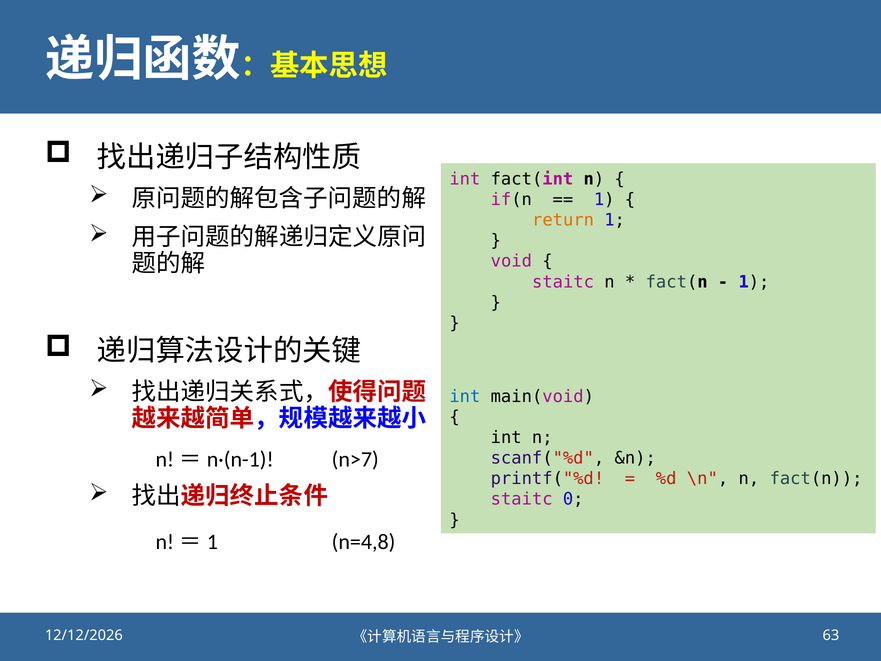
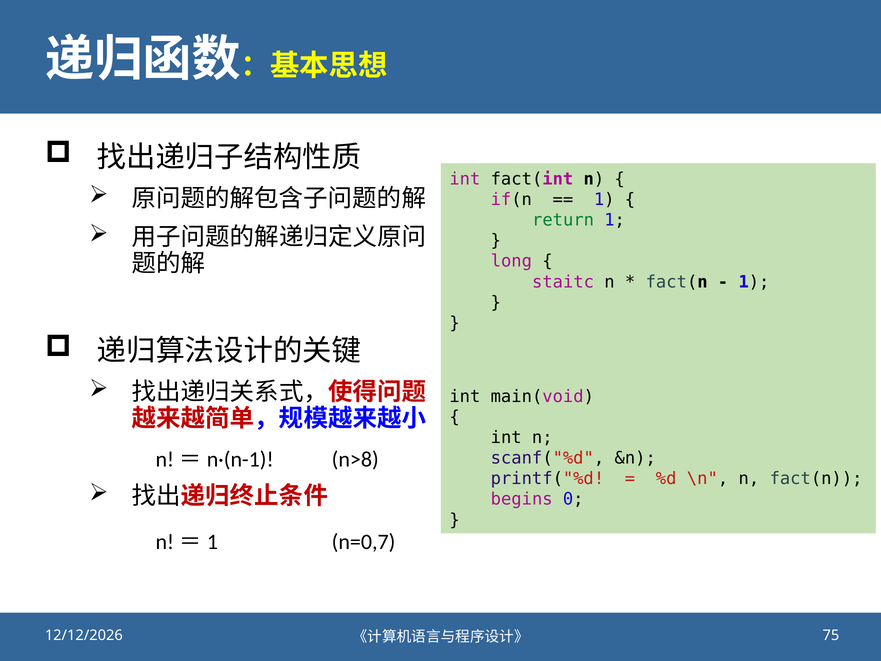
return colour: orange -> green (563, 220)
void: void -> long (511, 261)
int colour: blue -> black (465, 396)
n>7: n>7 -> n>8 (355, 459)
staitc: staitc -> begins (522, 499)
n=4,8: n=4,8 -> n=0,7 (364, 542)
63: 63 -> 75 (831, 635)
